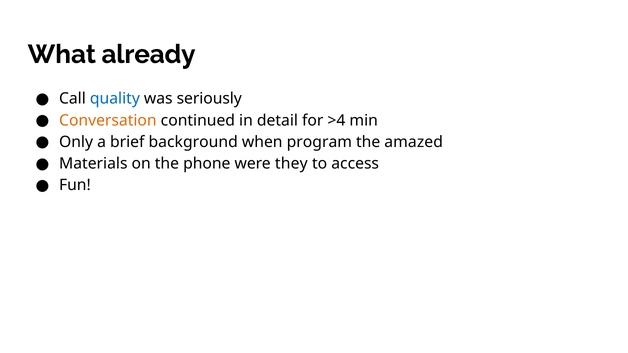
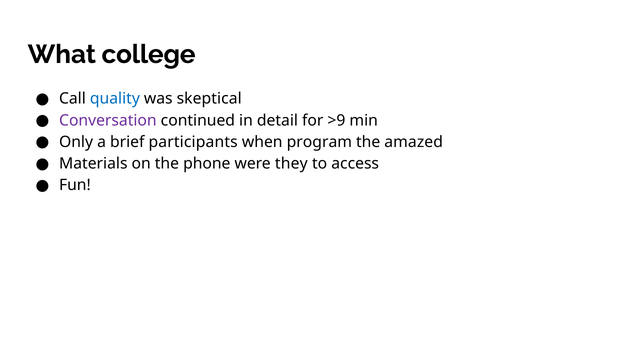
already: already -> college (148, 54)
seriously: seriously -> skeptical (209, 99)
Conversation colour: orange -> purple (108, 120)
>4: >4 -> >9 (336, 120)
background: background -> participants (193, 142)
